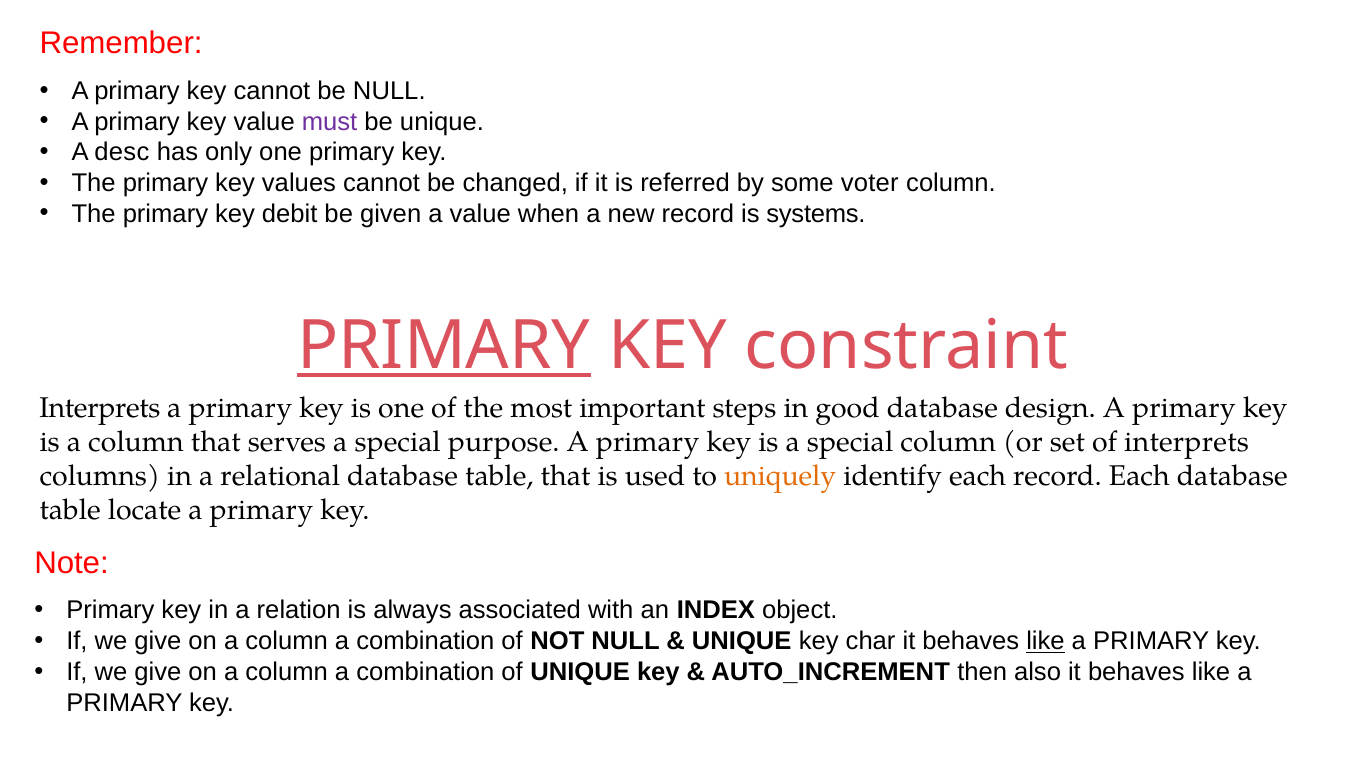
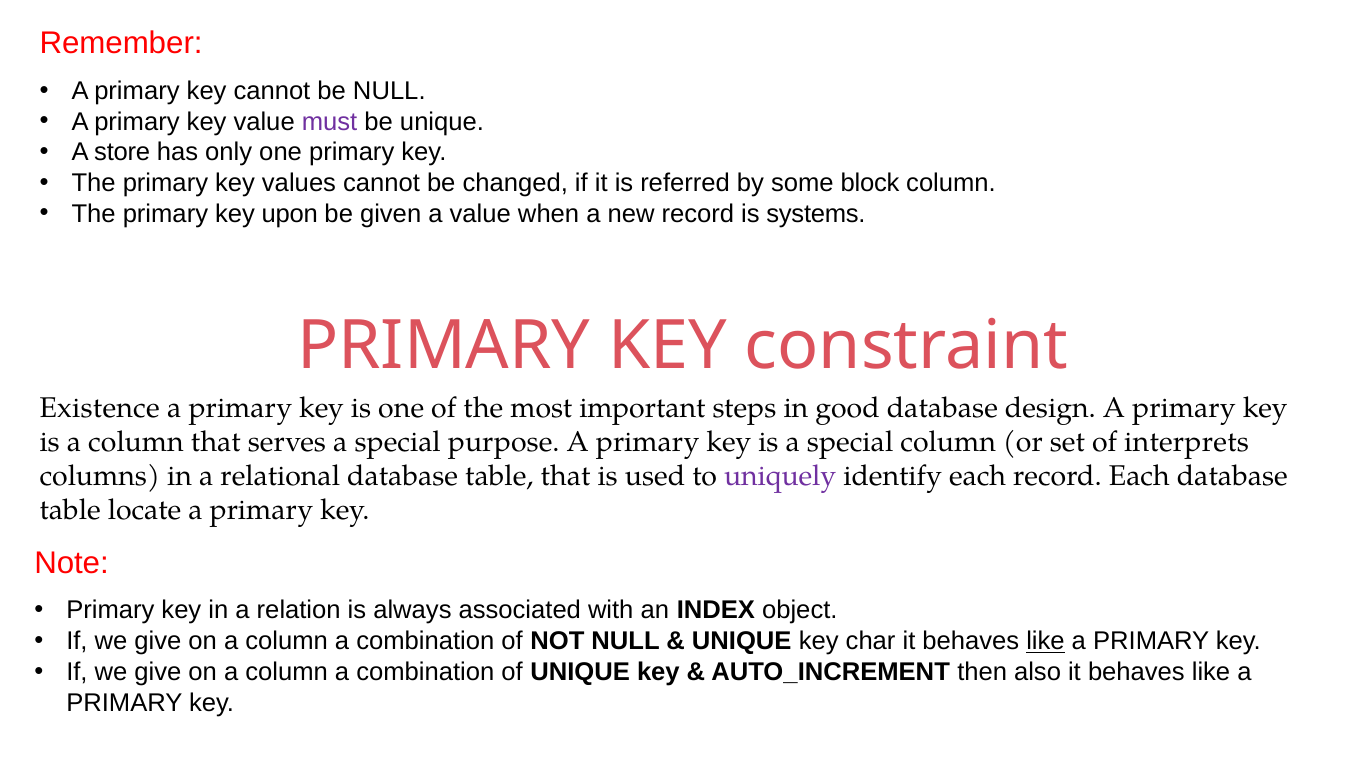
desc: desc -> store (122, 152)
voter: voter -> block (870, 183)
debit: debit -> upon (290, 214)
PRIMARY underline: present -> none (444, 346)
Interprets: Interprets -> Existence (100, 408)
uniquely colour: orange -> purple (780, 477)
